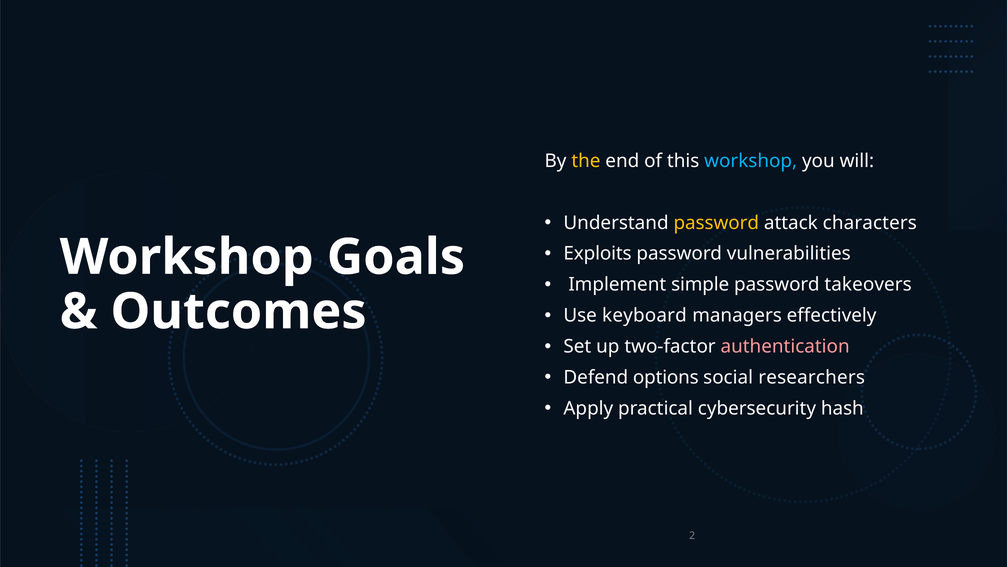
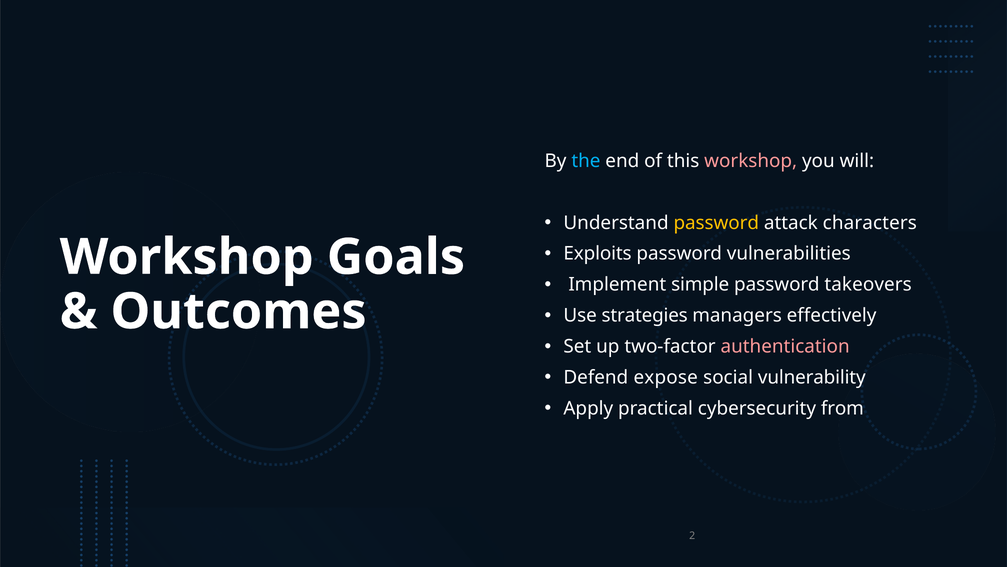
the colour: yellow -> light blue (586, 161)
workshop colour: light blue -> pink (751, 161)
keyboard: keyboard -> strategies (645, 315)
options: options -> expose (666, 377)
researchers: researchers -> vulnerability (812, 377)
hash: hash -> from (842, 408)
